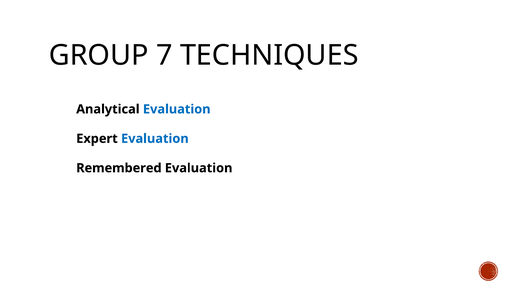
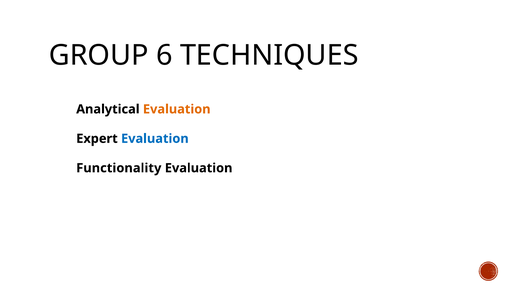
7: 7 -> 6 (164, 55)
Evaluation colour: blue -> orange (177, 109)
Remembered: Remembered -> Functionality (119, 168)
